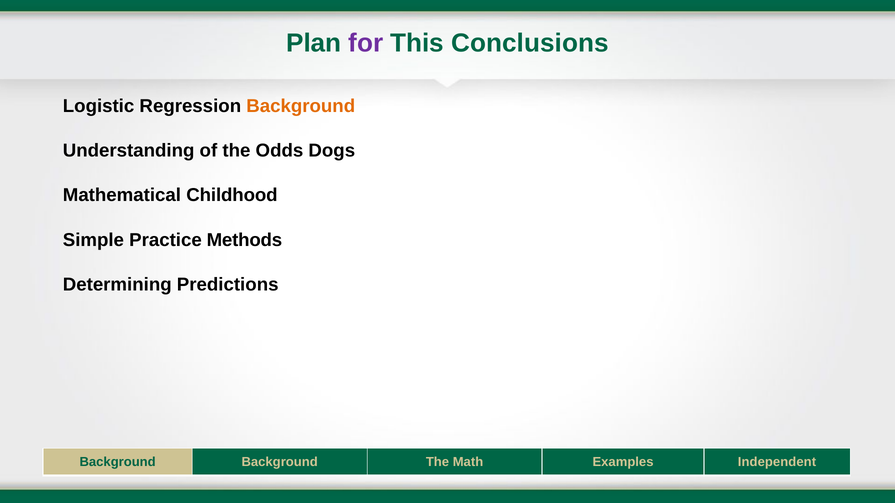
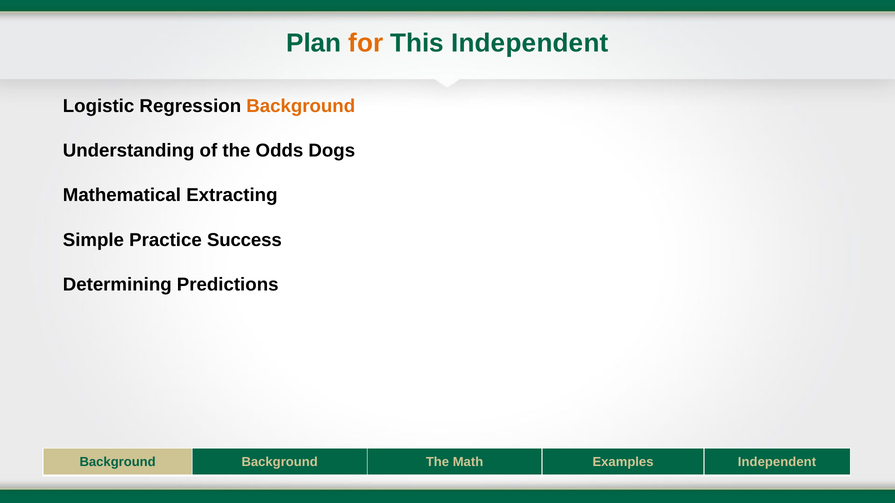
for colour: purple -> orange (366, 43)
This Conclusions: Conclusions -> Independent (530, 43)
Childhood: Childhood -> Extracting (232, 195)
Methods: Methods -> Success (244, 240)
